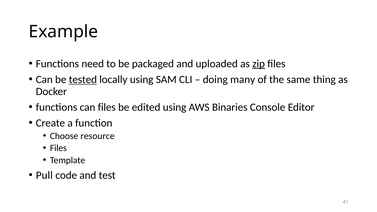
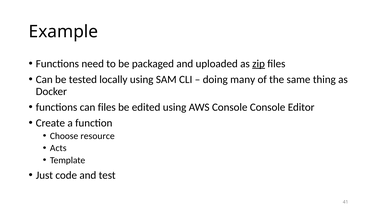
tested underline: present -> none (83, 80)
AWS Binaries: Binaries -> Console (230, 107)
Files: Files -> Acts (58, 148)
Pull: Pull -> Just (44, 175)
